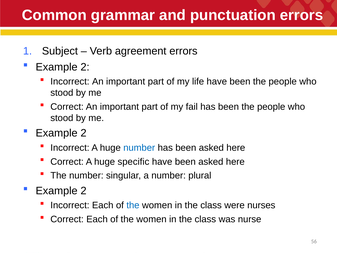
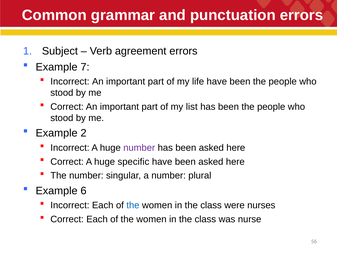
2: 2 -> 7 (85, 67)
fail: fail -> list (192, 107)
number colour: blue -> purple (139, 148)
2: 2 -> 6 (84, 191)
